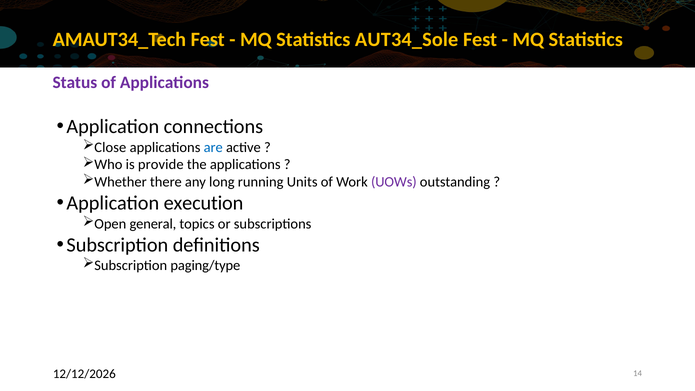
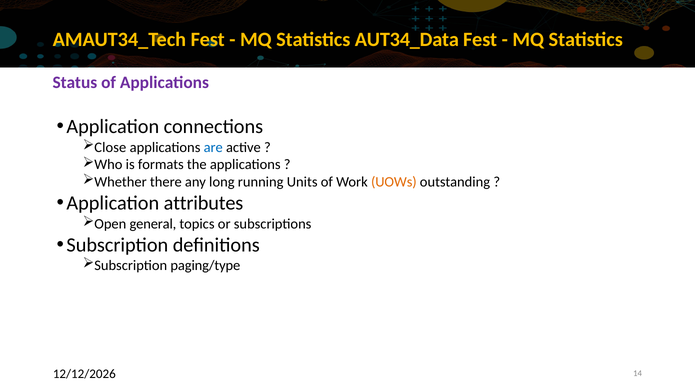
AUT34_Sole: AUT34_Sole -> AUT34_Data (407, 39)
provide: provide -> formats (161, 165)
UOWs colour: purple -> orange (394, 182)
execution: execution -> attributes (203, 203)
